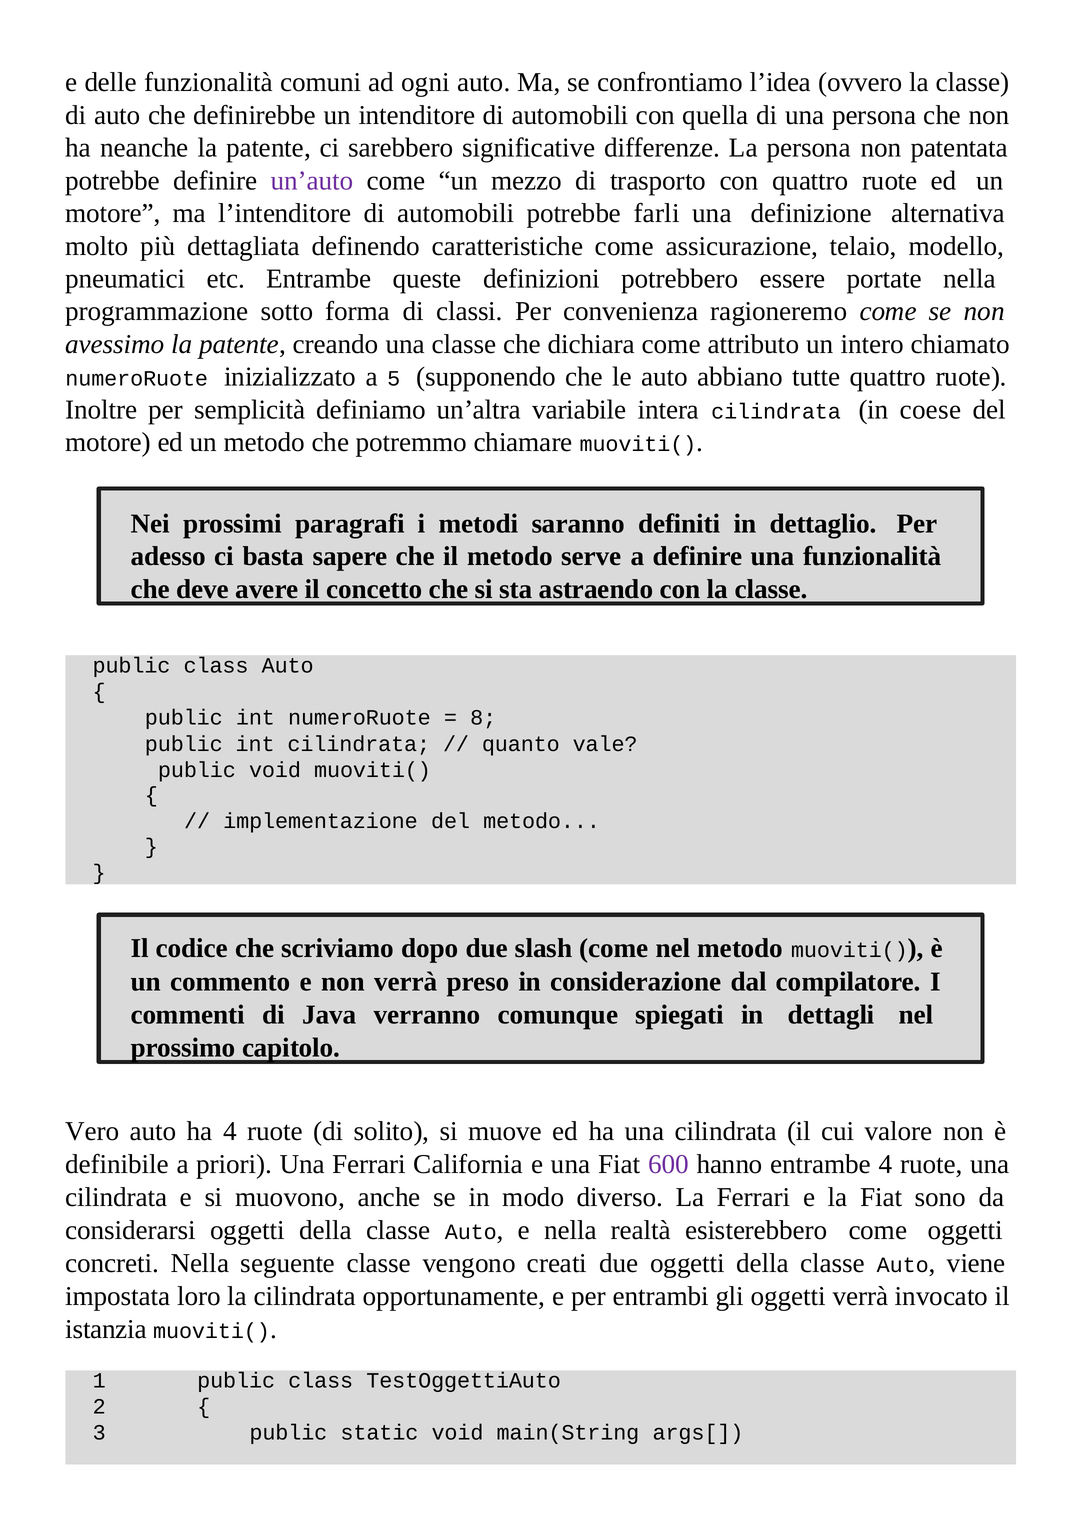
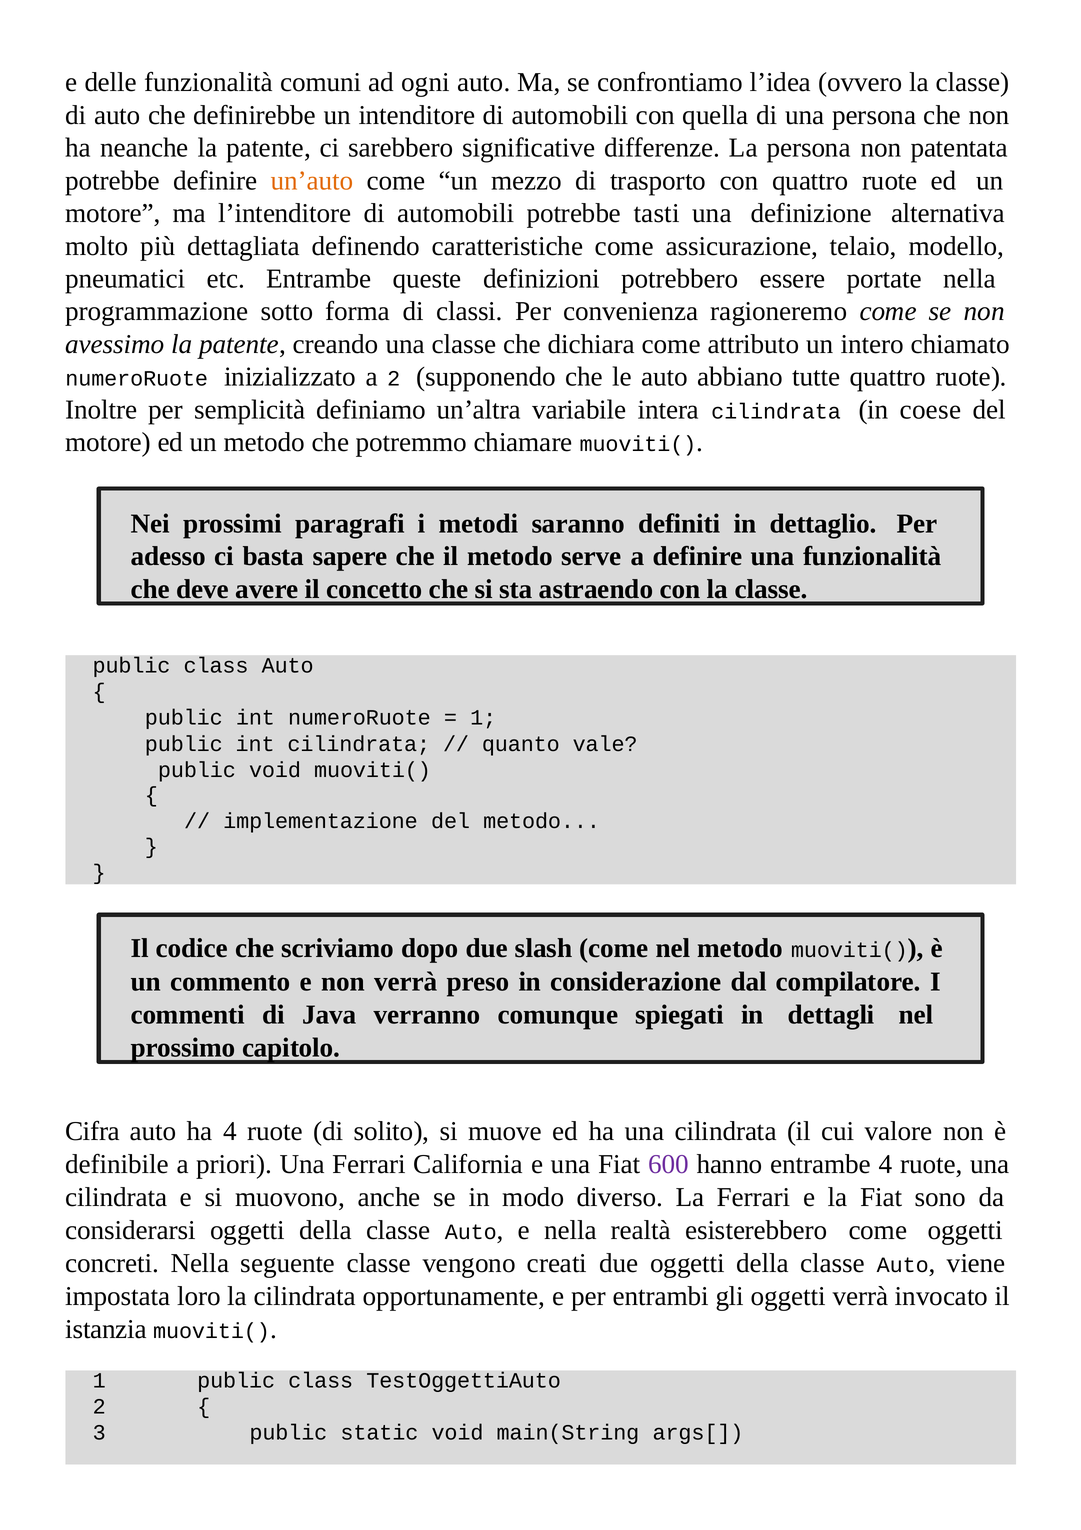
un’auto colour: purple -> orange (312, 181)
farli: farli -> tasti (657, 213)
a 5: 5 -> 2 (394, 379)
8: 8 -> 1 (483, 717)
Vero: Vero -> Cifra (93, 1131)
